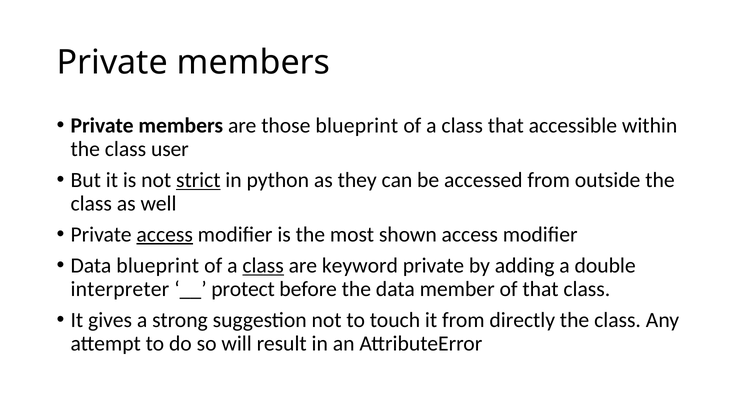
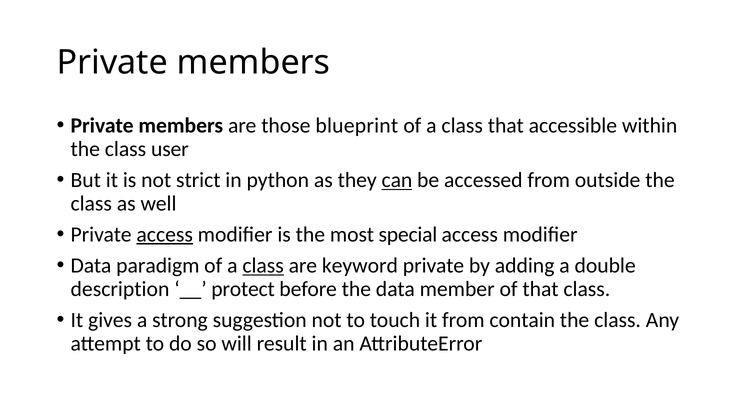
strict underline: present -> none (198, 180)
can underline: none -> present (397, 180)
shown: shown -> special (408, 235)
Data blueprint: blueprint -> paradigm (158, 266)
interpreter: interpreter -> description (120, 289)
directly: directly -> contain (522, 320)
